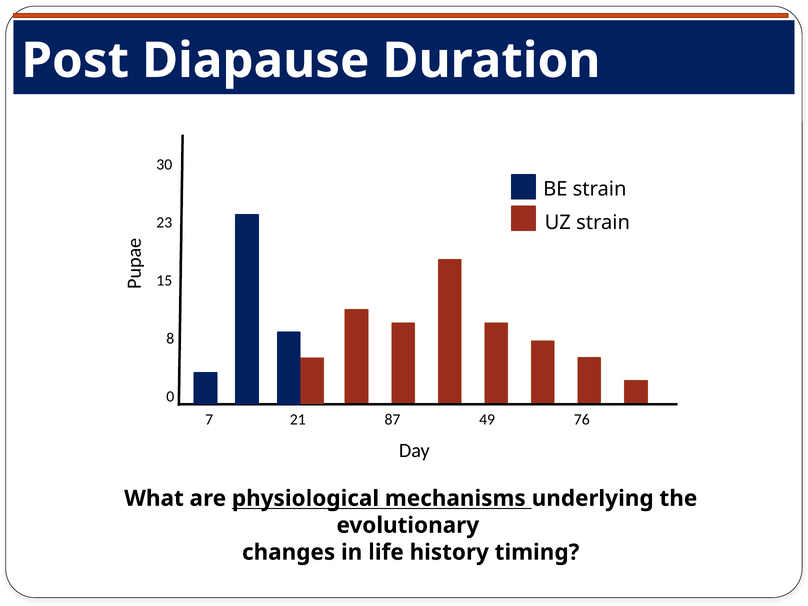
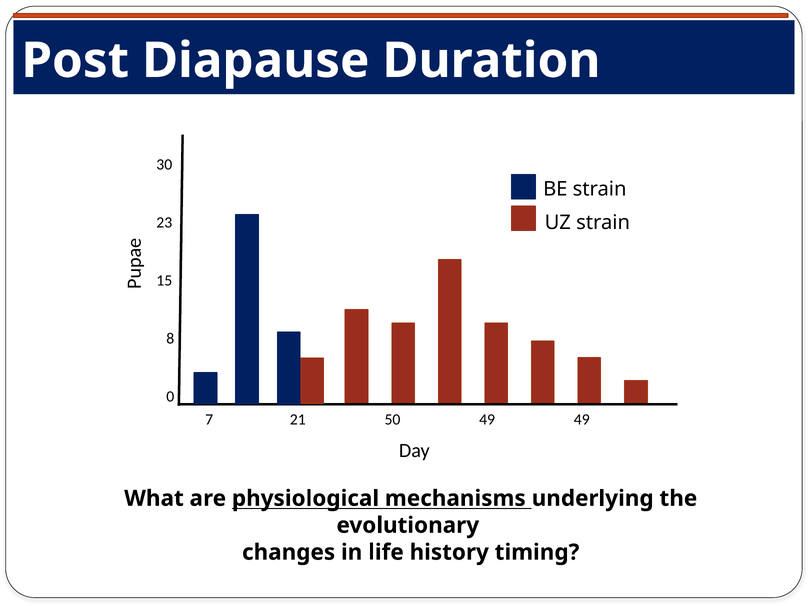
87: 87 -> 50 (392, 419)
49 76: 76 -> 49 (582, 419)
